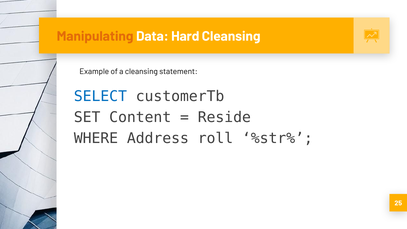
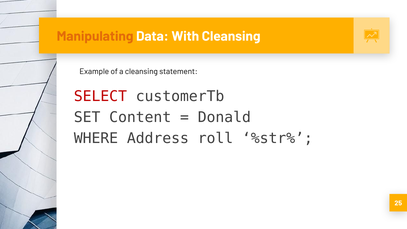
Hard: Hard -> With (185, 36)
SELECT colour: blue -> red (100, 96)
Reside: Reside -> Donald (224, 117)
